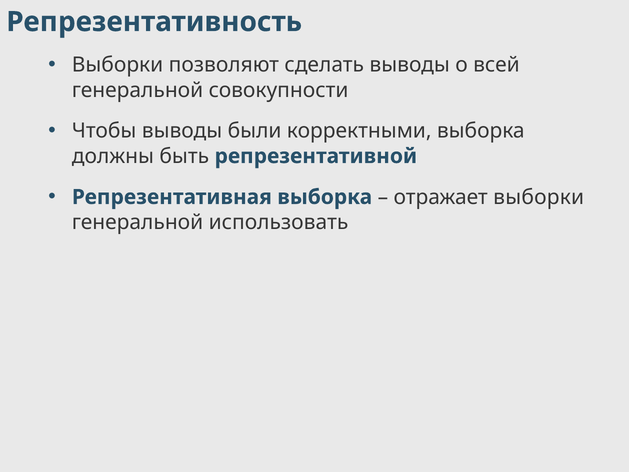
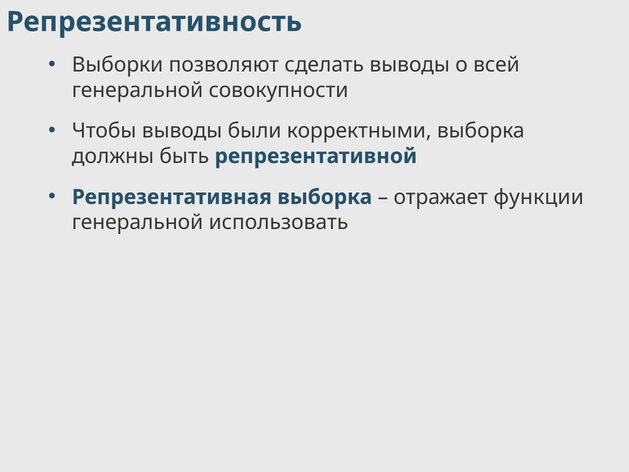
отражает выборки: выборки -> функции (539, 197)
